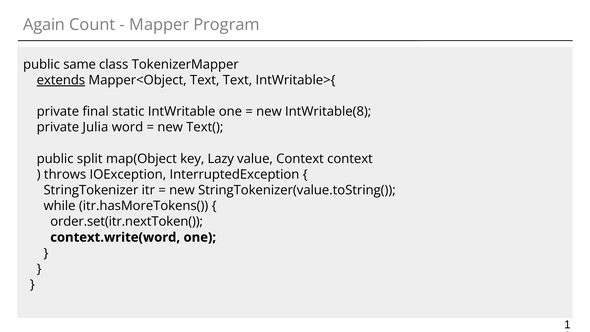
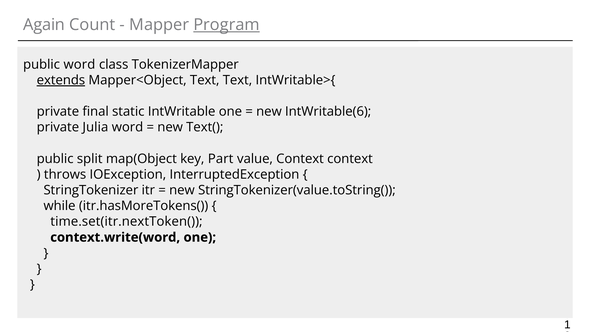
Program underline: none -> present (227, 25)
public same: same -> word (79, 65)
IntWritable(8: IntWritable(8 -> IntWritable(6 (328, 112)
Lazy: Lazy -> Part (221, 159)
order.set(itr.nextToken(: order.set(itr.nextToken( -> time.set(itr.nextToken( (126, 222)
